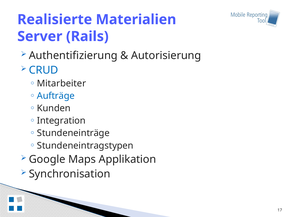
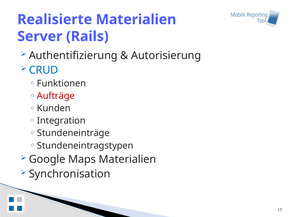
Mitarbeiter: Mitarbeiter -> Funktionen (61, 83)
Aufträge colour: blue -> red (56, 96)
Maps Applikation: Applikation -> Materialien (127, 159)
